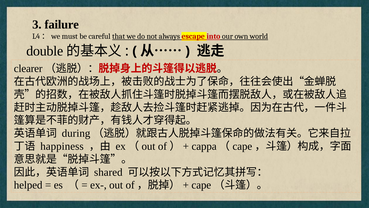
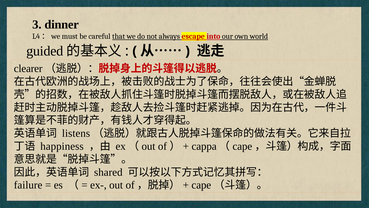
failure: failure -> dinner (62, 25)
double: double -> guided (45, 51)
during: during -> listens (76, 133)
helped: helped -> failure (28, 185)
